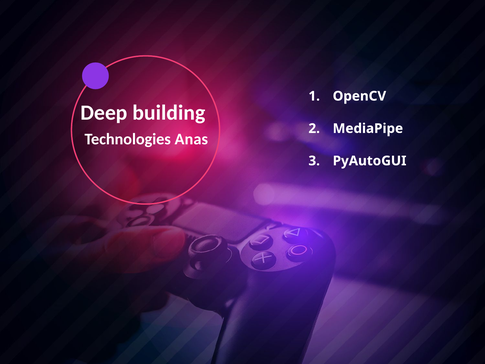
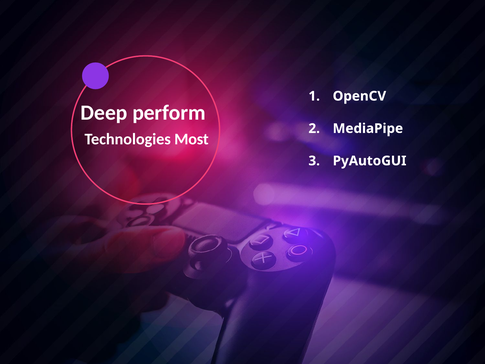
building: building -> perform (169, 113)
Anas: Anas -> Most (191, 139)
